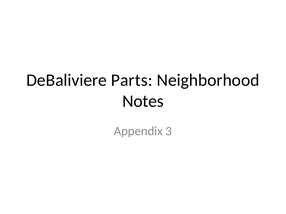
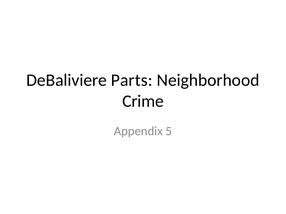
Notes: Notes -> Crime (143, 101)
3: 3 -> 5 (169, 131)
